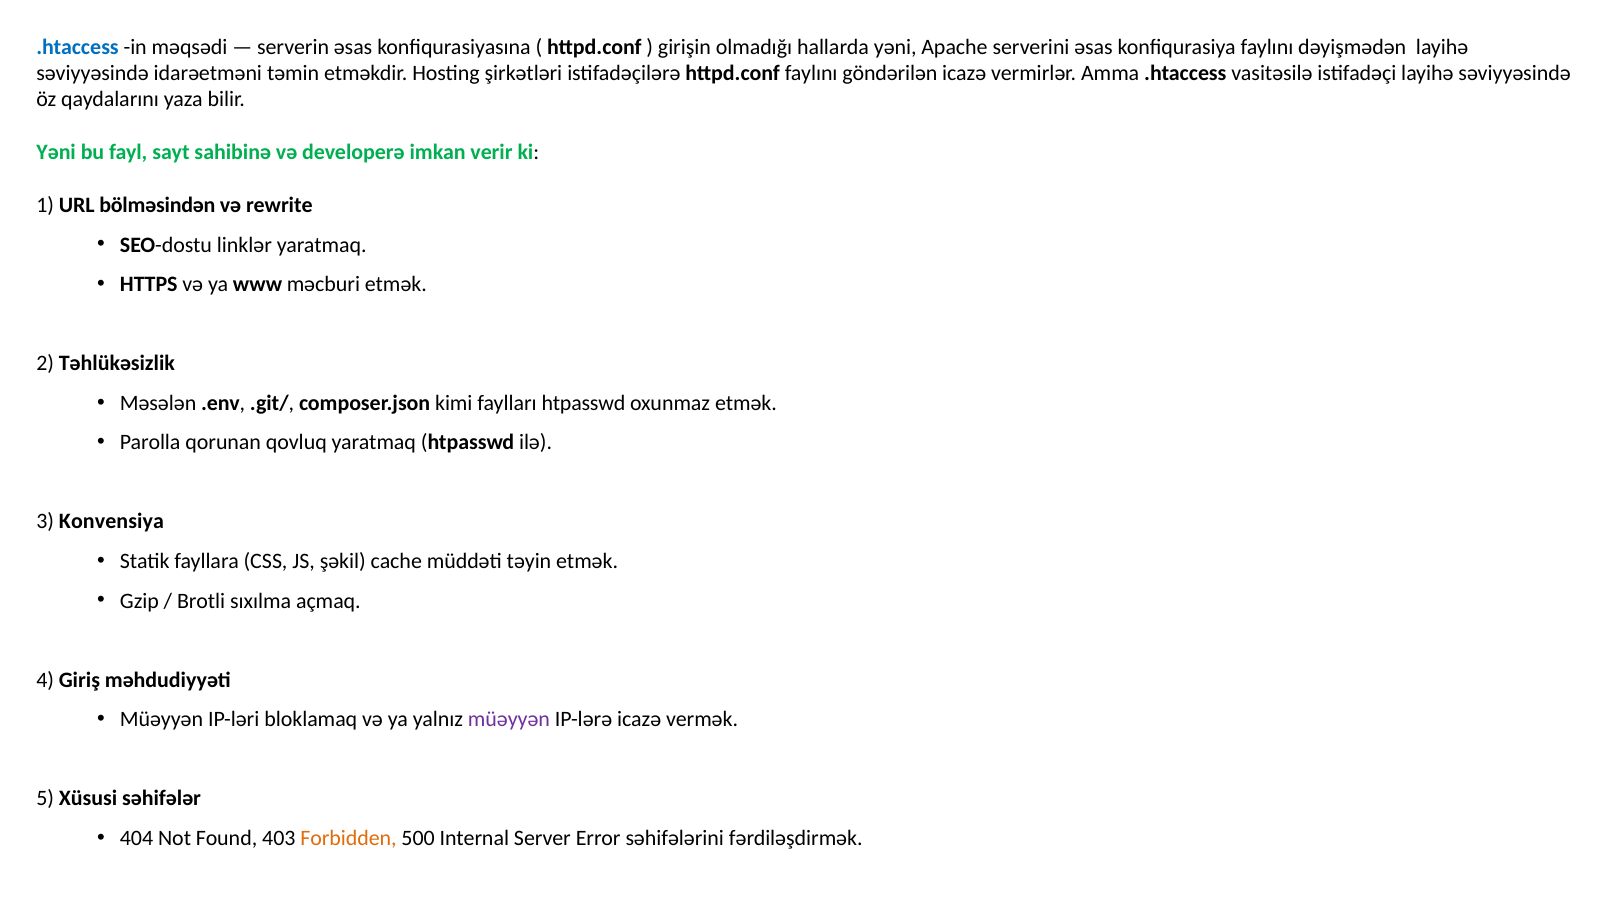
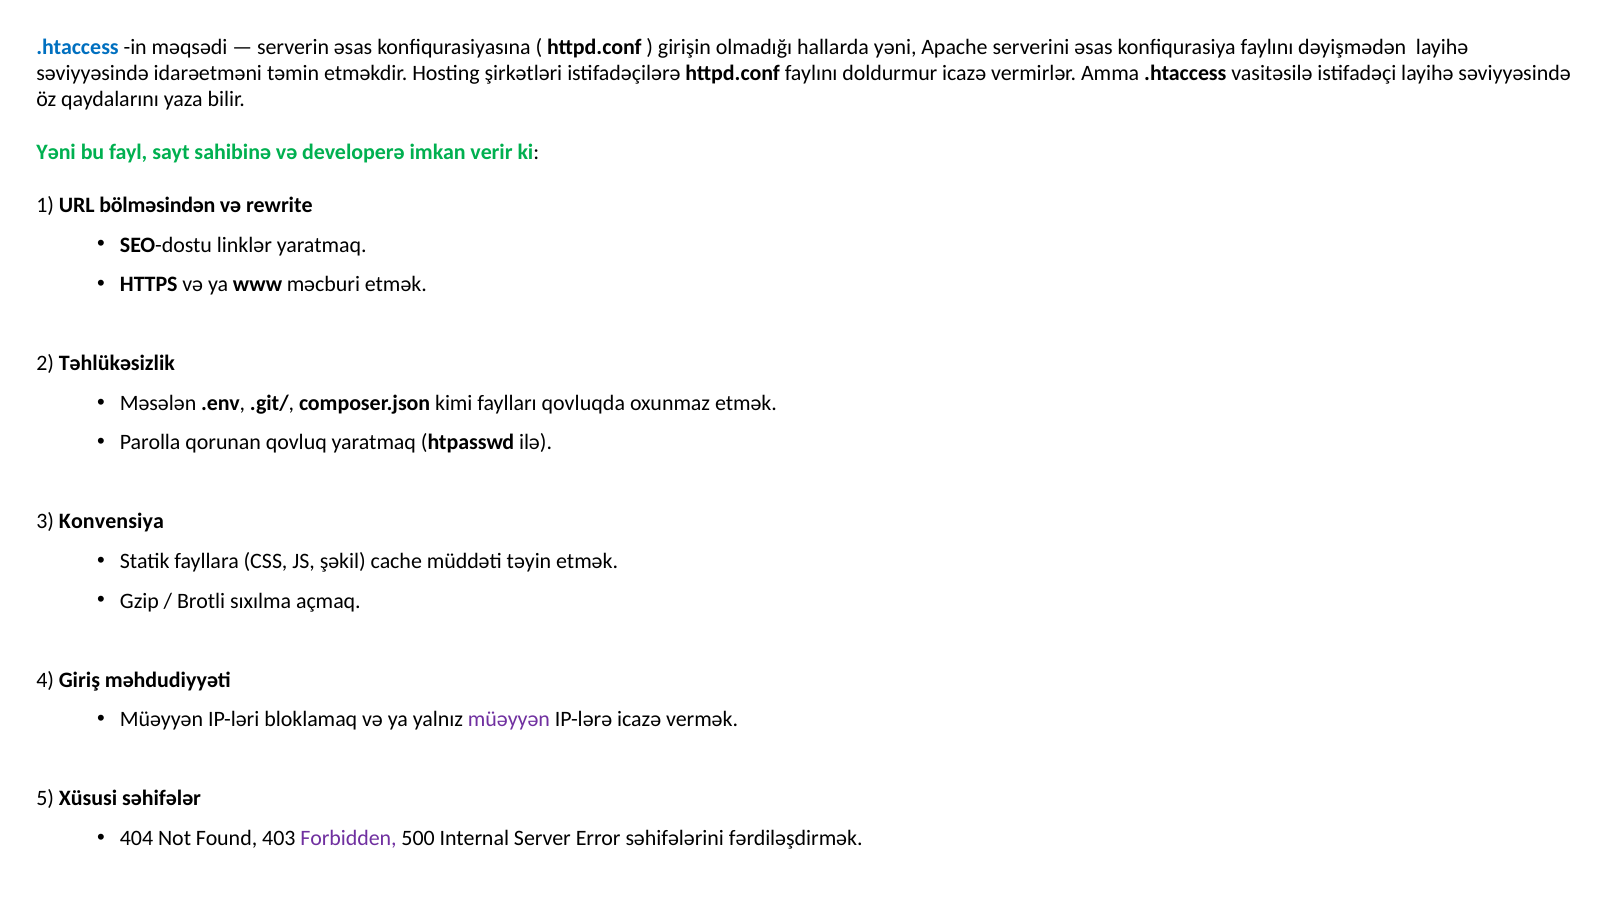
göndərilən: göndərilən -> doldurmur (890, 73)
faylları htpasswd: htpasswd -> qovluqda (583, 403)
Forbidden colour: orange -> purple (348, 837)
